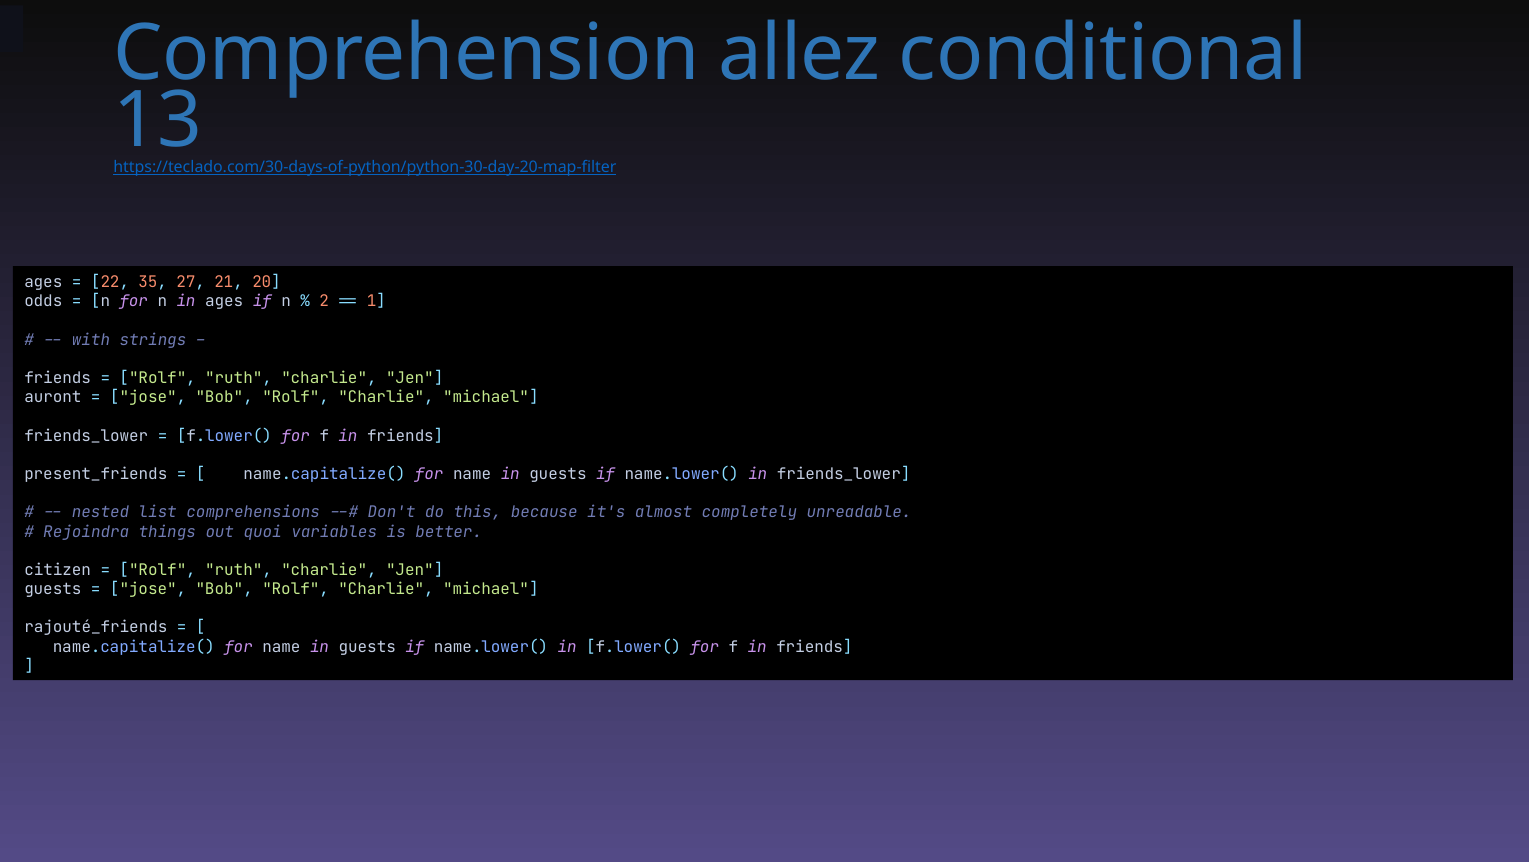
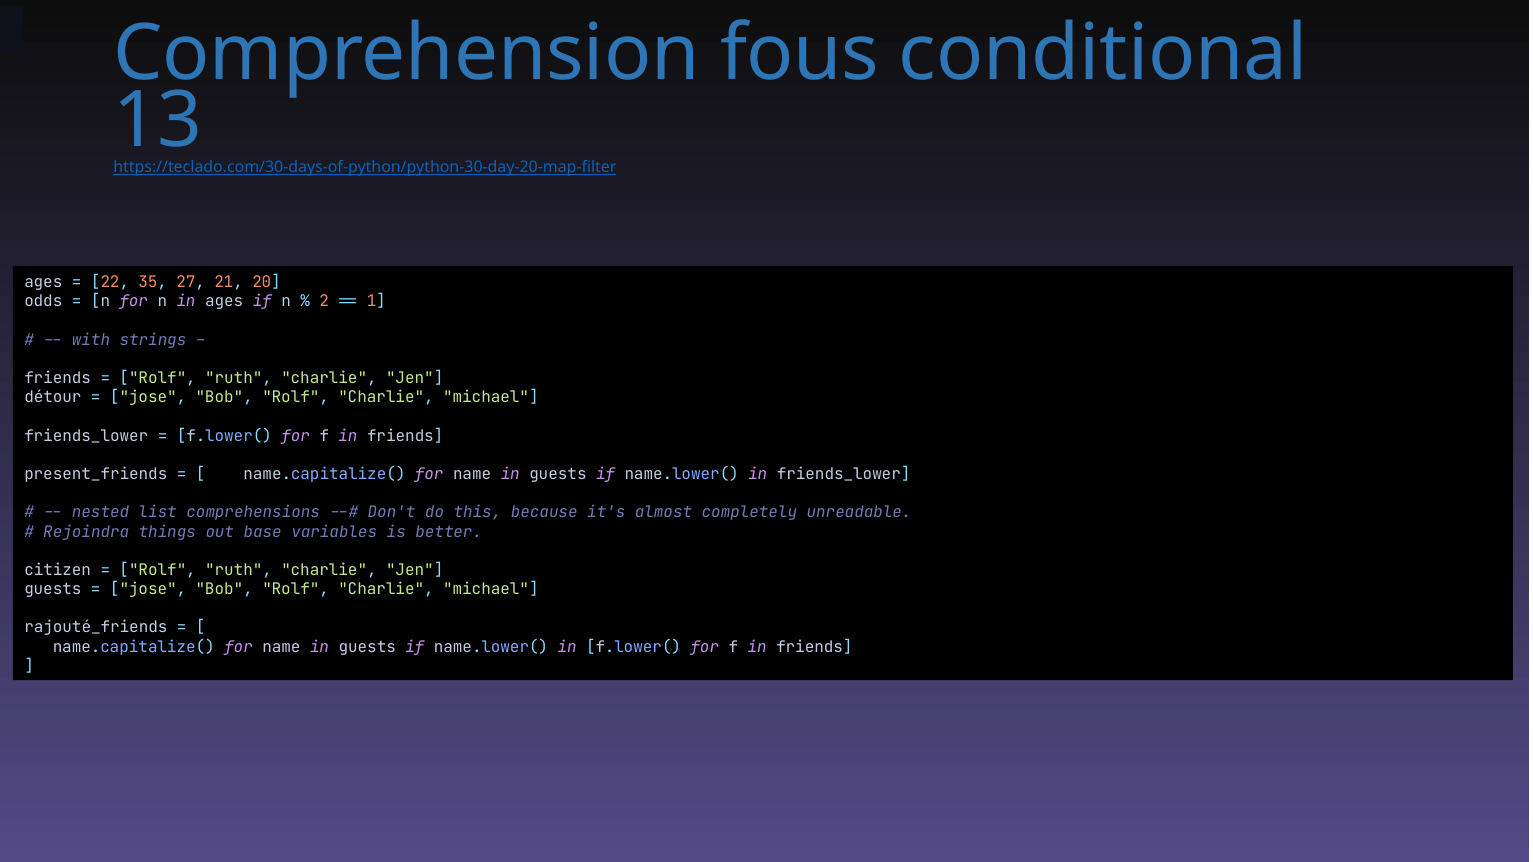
allez: allez -> fous (799, 53)
auront: auront -> détour (53, 398)
quoi: quoi -> base (263, 532)
